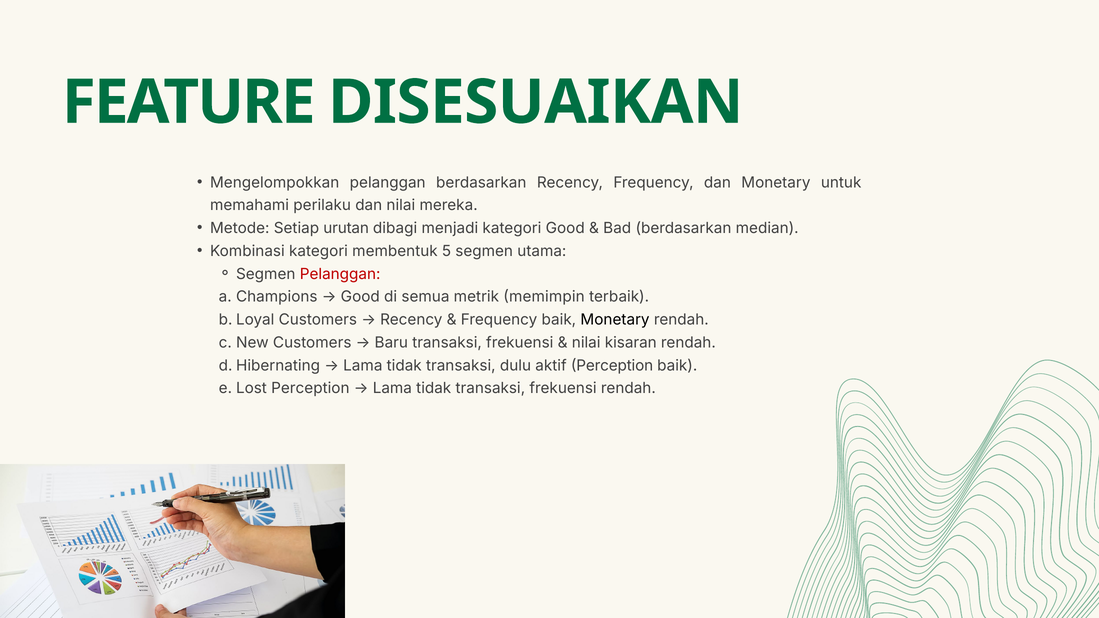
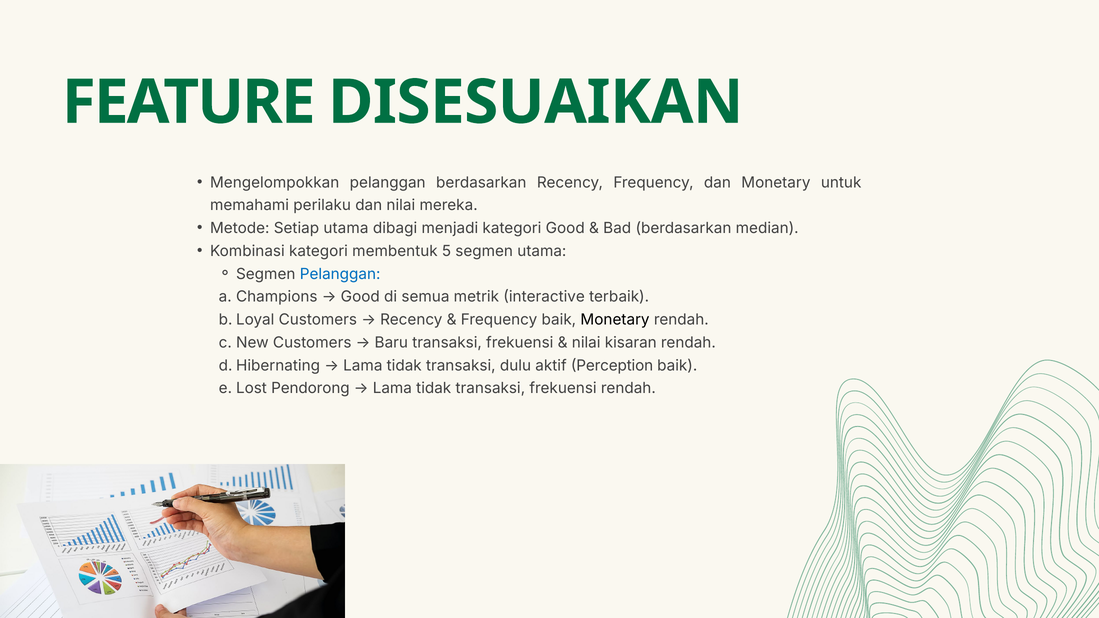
Setiap urutan: urutan -> utama (346, 228)
Pelanggan colour: red -> blue (340, 274)
memimpin: memimpin -> interactive (544, 297)
Lost Perception: Perception -> Pendorong (310, 389)
